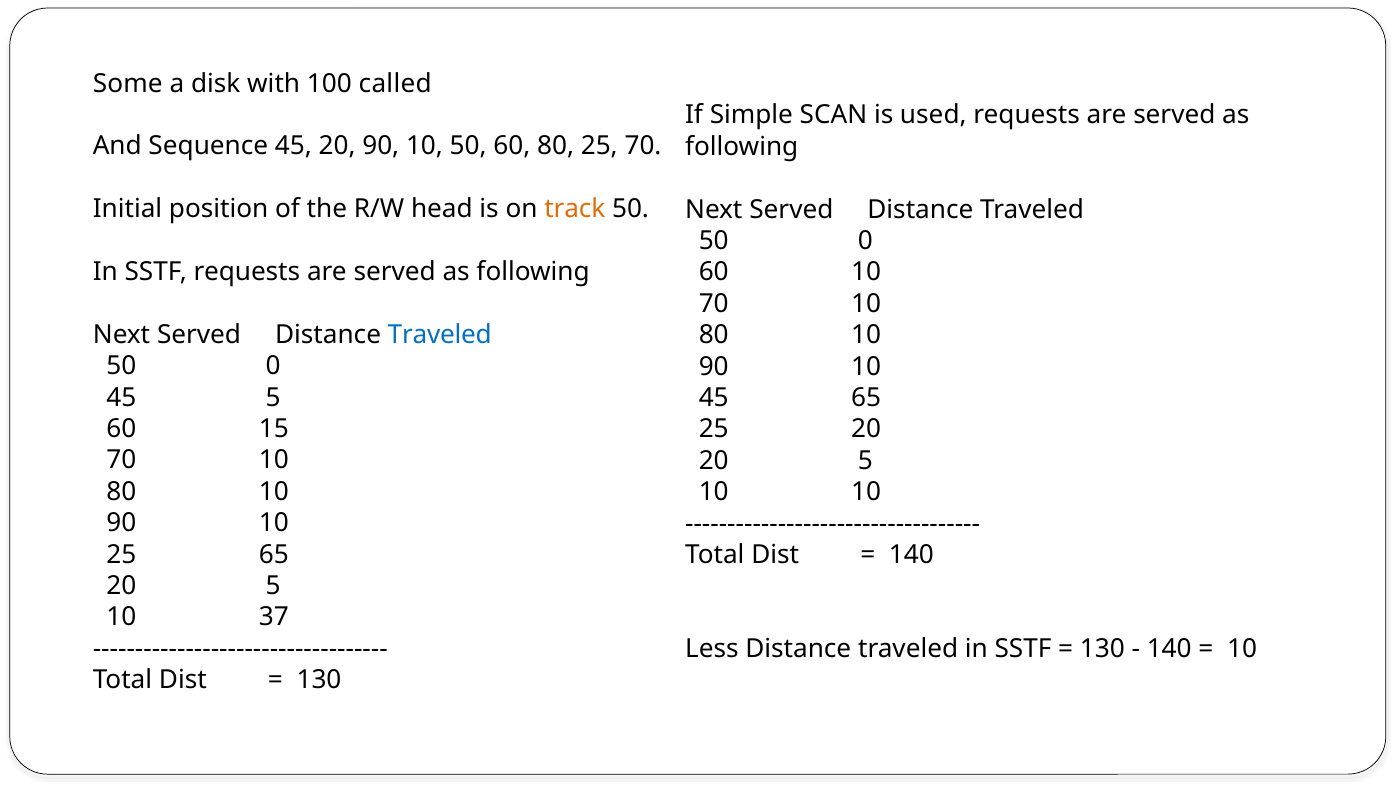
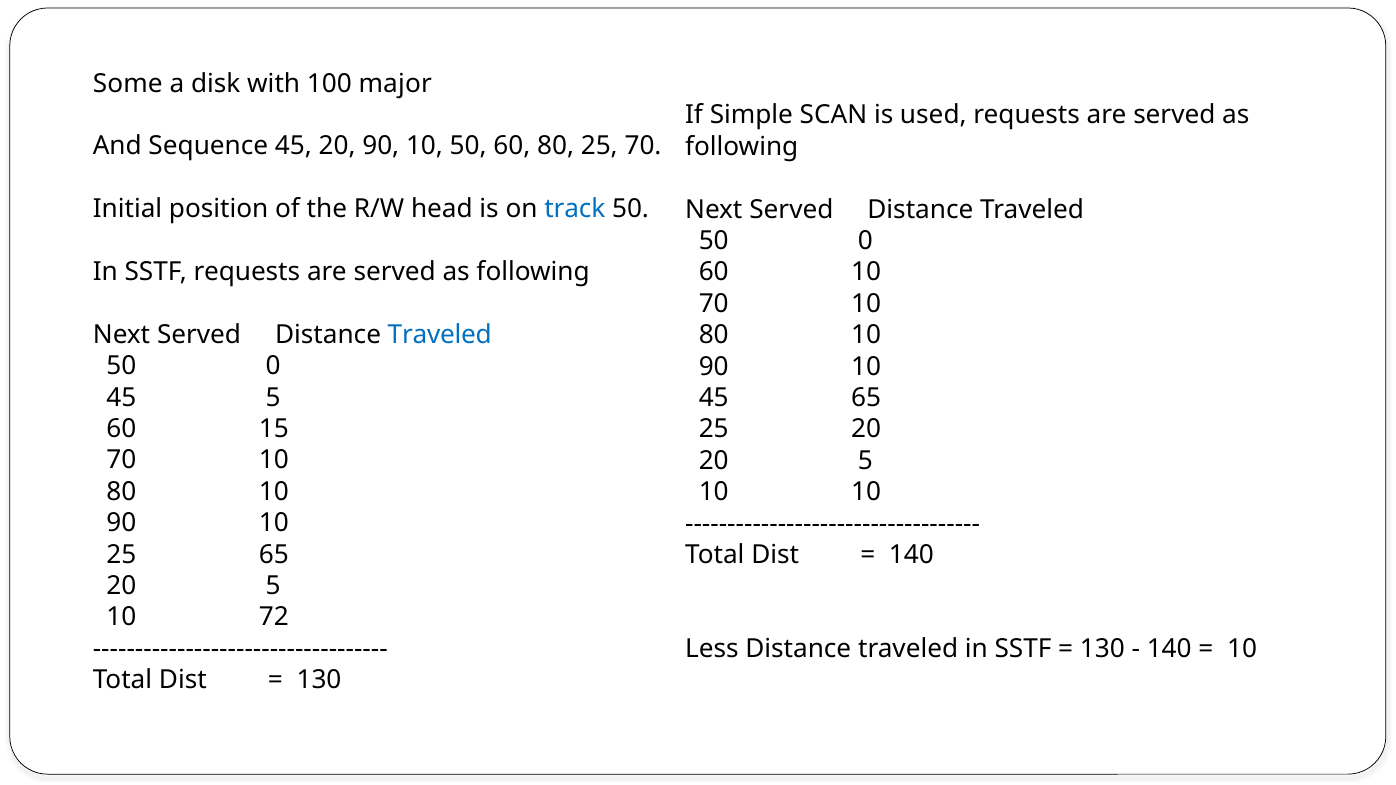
called: called -> major (395, 83)
track colour: orange -> blue (575, 209)
37: 37 -> 72 (274, 617)
